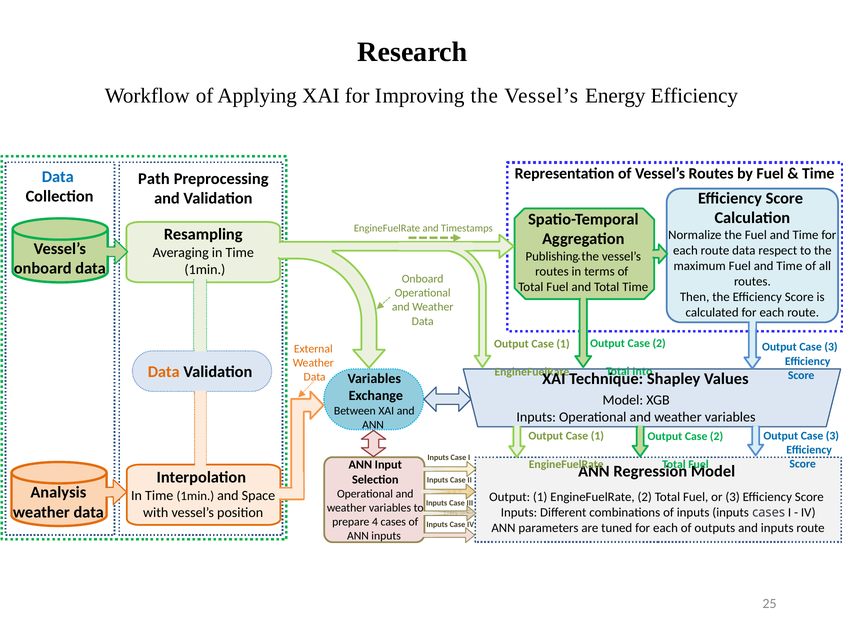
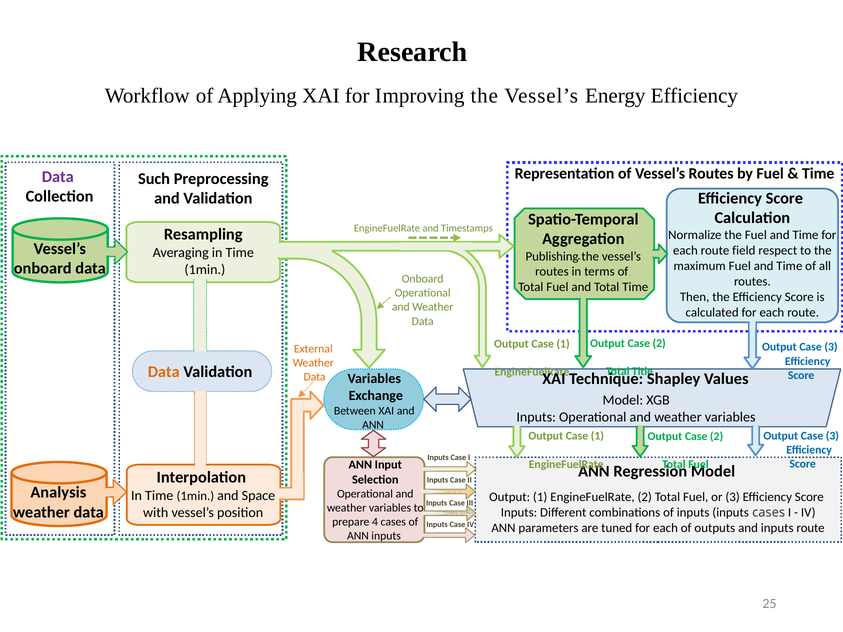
Data colour: blue -> purple (58, 177)
Path: Path -> Such (154, 179)
route data: data -> field (744, 251)
Into: Into -> Title (642, 371)
